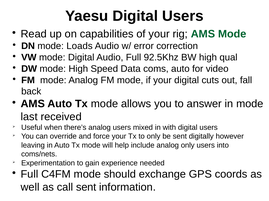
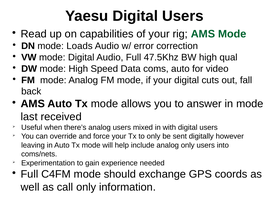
92.5Khz: 92.5Khz -> 47.5Khz (161, 58)
call sent: sent -> only (86, 188)
